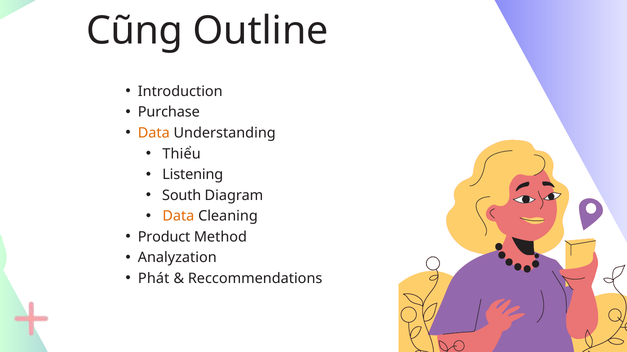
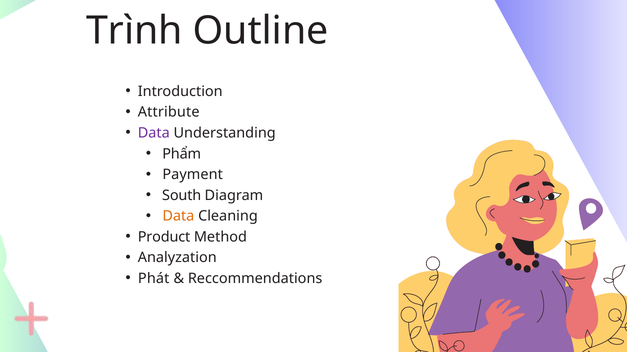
Cũng: Cũng -> Trình (134, 31)
Purchase: Purchase -> Attribute (169, 112)
Data colour: orange -> purple (154, 133)
Thiểu: Thiểu -> Phẩm (182, 154)
Listening: Listening -> Payment (193, 175)
